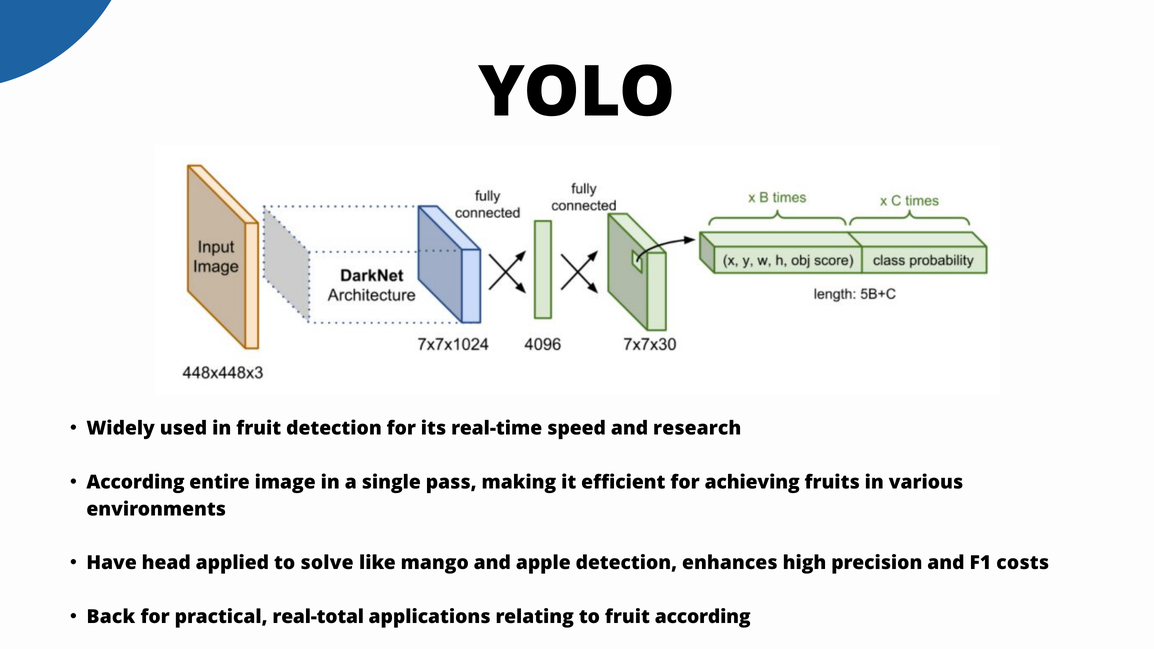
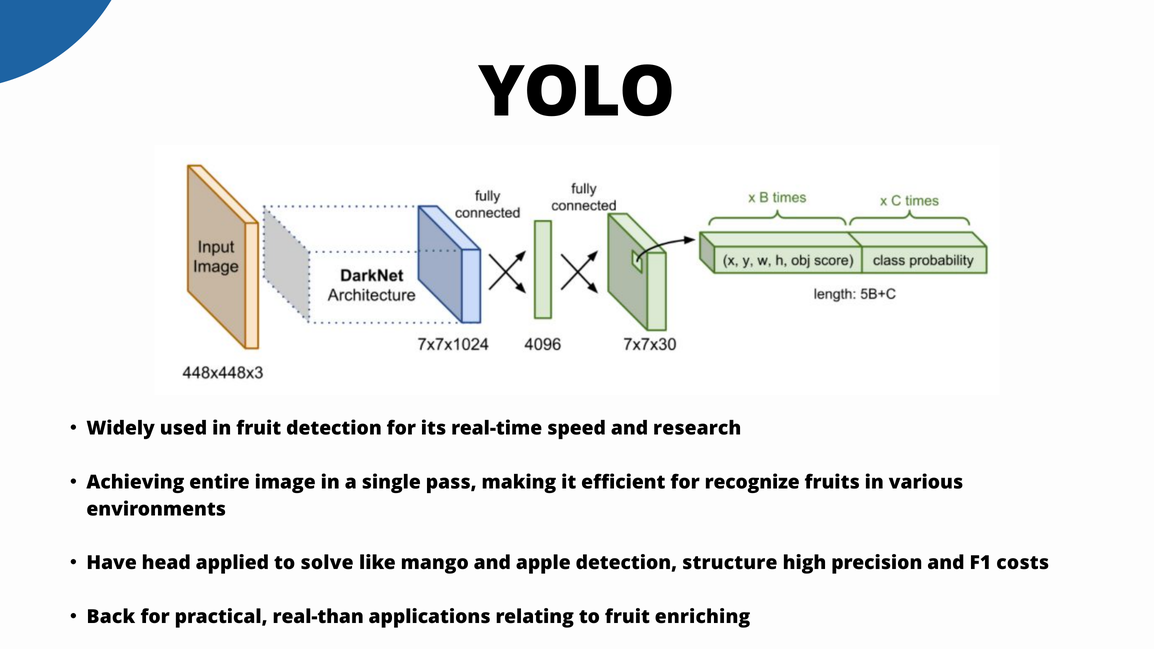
According: According -> Achieving (135, 482)
achieving: achieving -> recognize (752, 482)
enhances: enhances -> structure (730, 563)
real-total: real-total -> real-than (318, 617)
fruit according: according -> enriching (703, 617)
